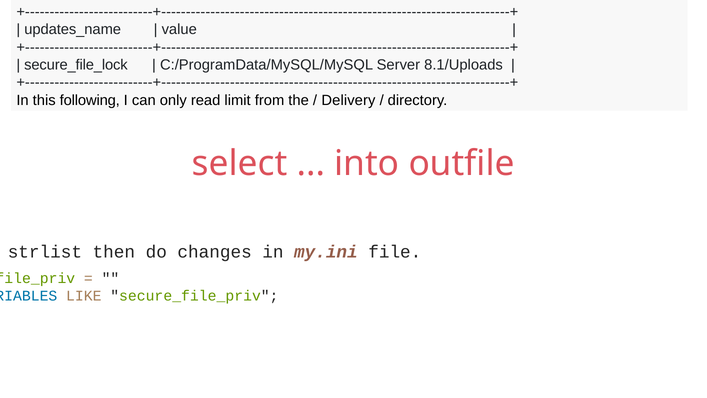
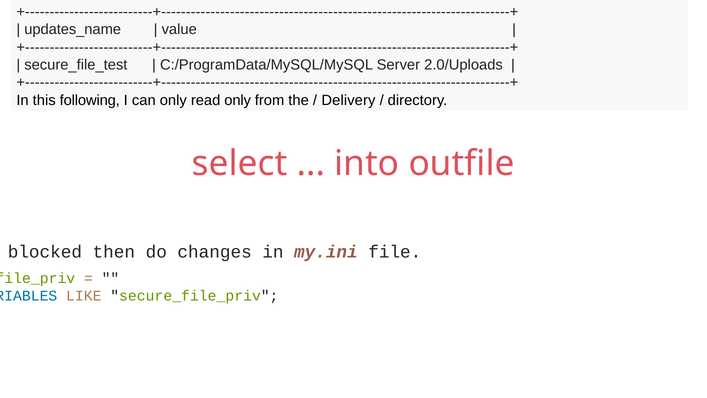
secure_file_lock: secure_file_lock -> secure_file_test (76, 65)
8.1/Uploads: 8.1/Uploads -> 2.0/Uploads (464, 65)
read limit: limit -> only (238, 100)
strlist: strlist -> blocked (45, 252)
